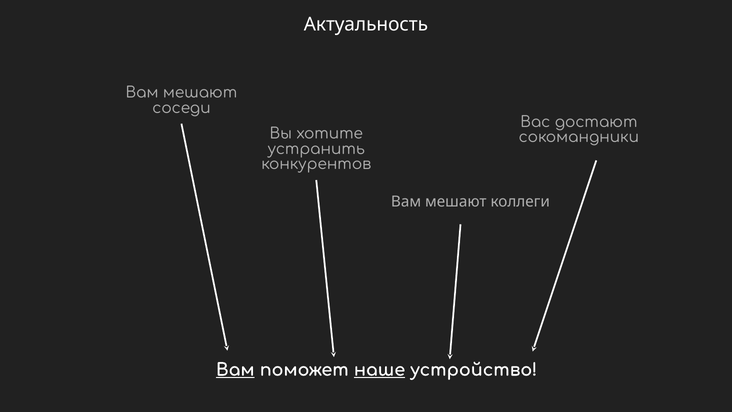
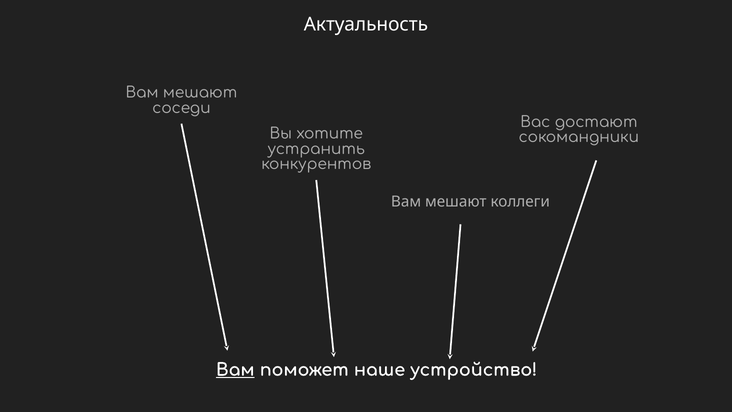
наше underline: present -> none (380, 370)
